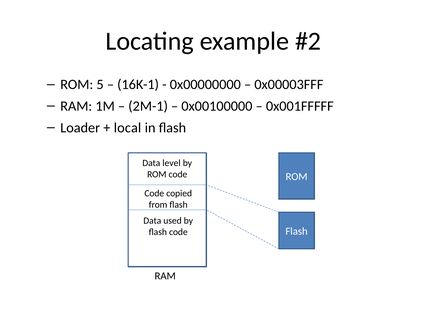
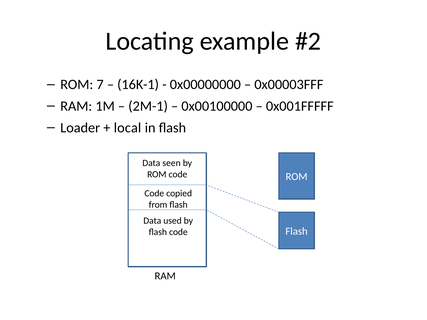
5: 5 -> 7 (100, 85)
level: level -> seen (172, 163)
